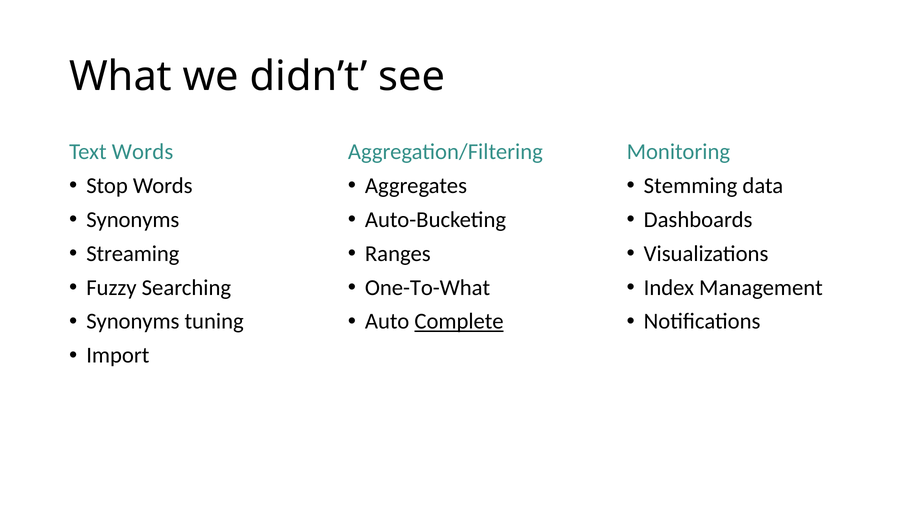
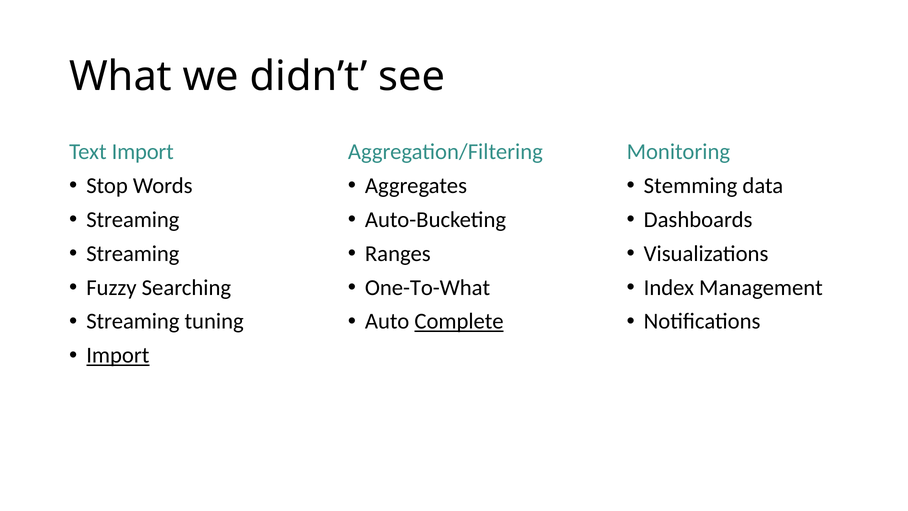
Text Words: Words -> Import (143, 151)
Synonyms: Synonyms -> Streaming (133, 219)
Synonyms: Synonyms -> Streaming (133, 321)
Import underline: none -> present (118, 355)
